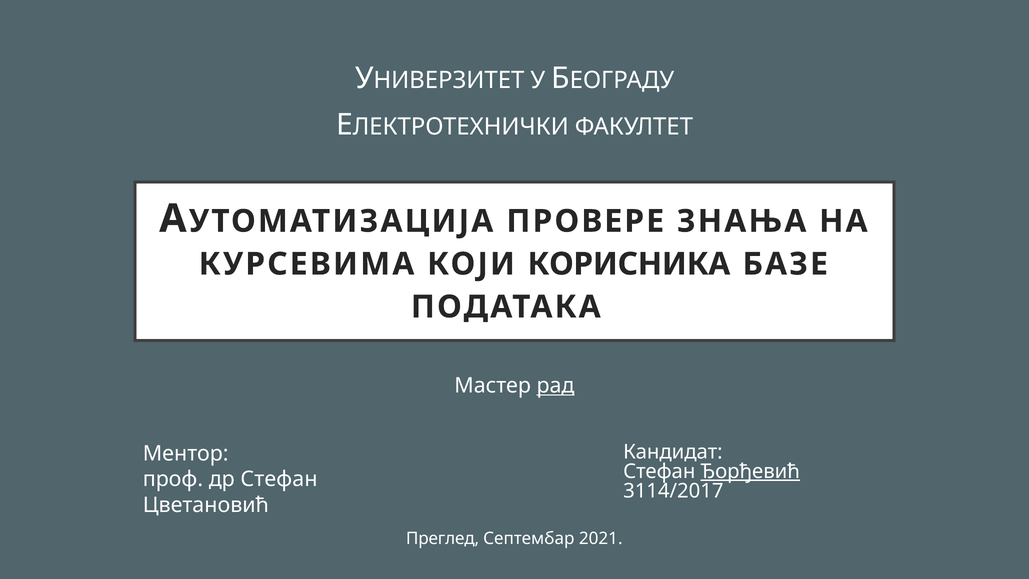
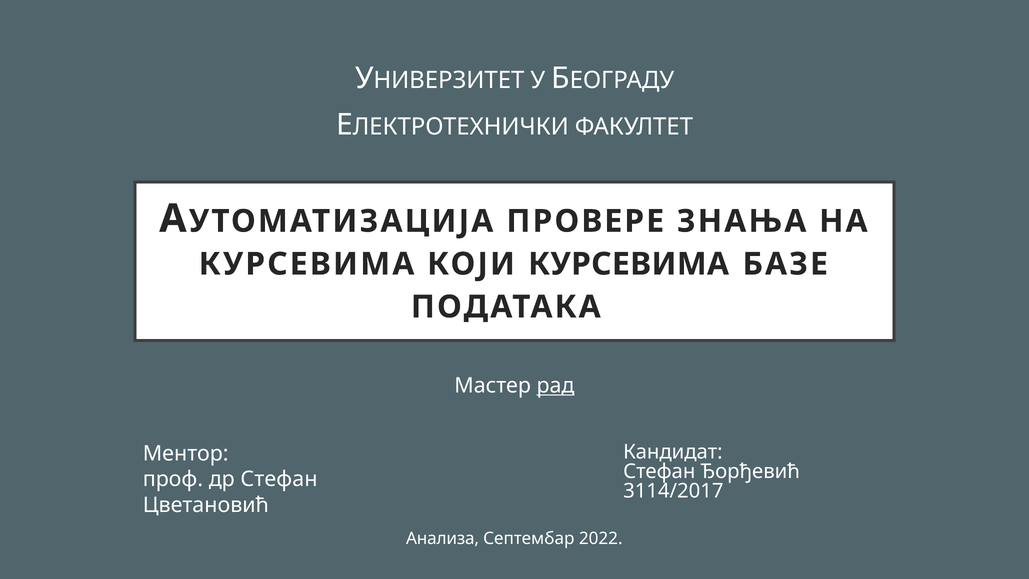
КОЈИ КОРИСНИКА: КОРИСНИКА -> КУРСЕВИМА (629, 264)
Ђорђевић underline: present -> none (750, 471)
Преглед: Преглед -> Анализа (443, 539)
2021: 2021 -> 2022 (601, 539)
